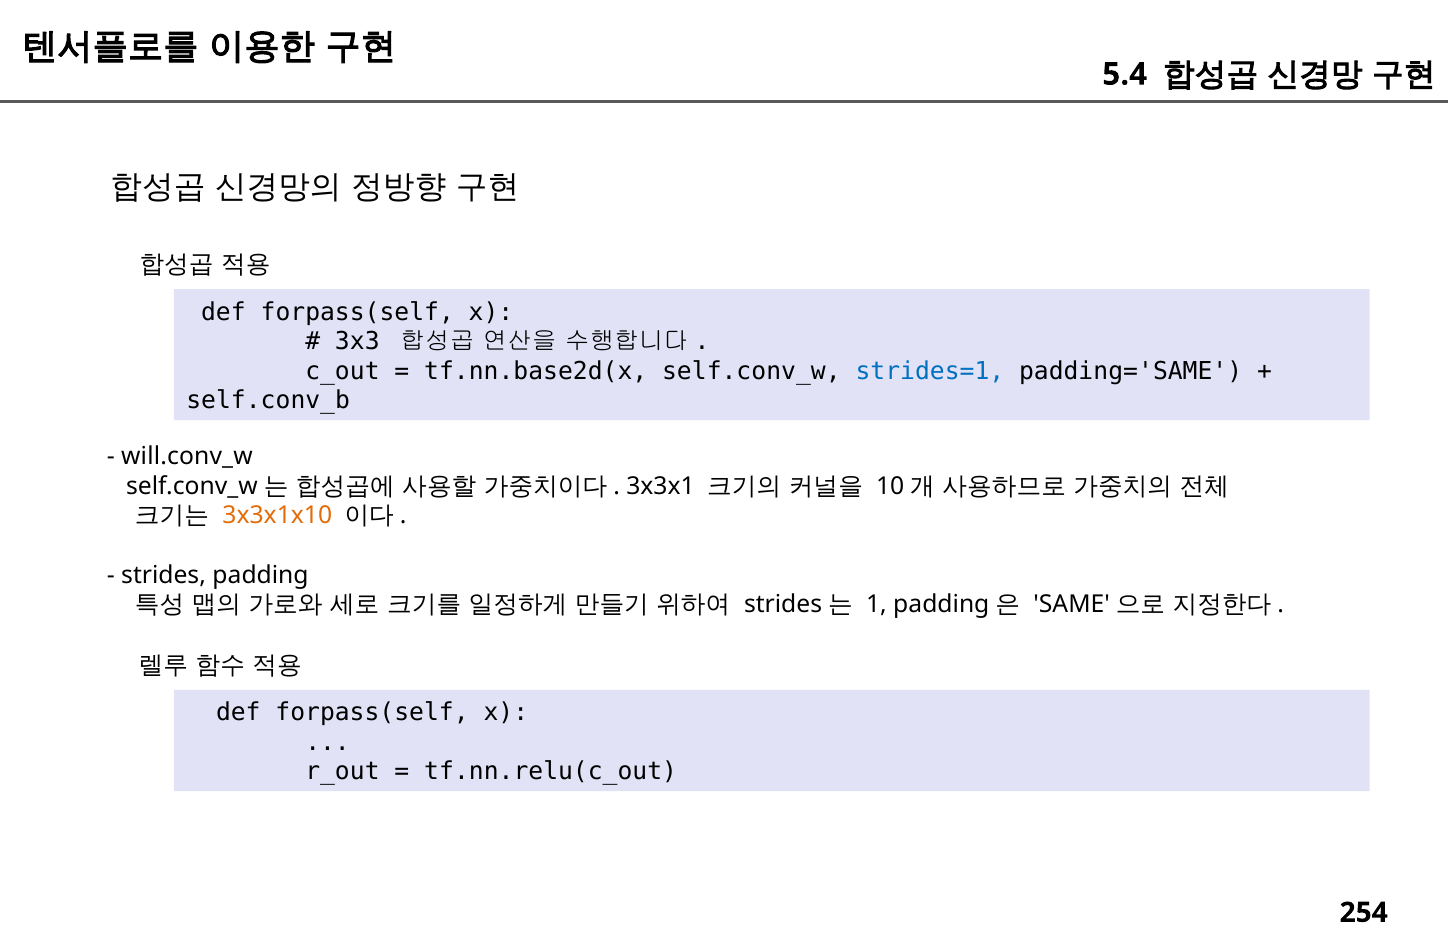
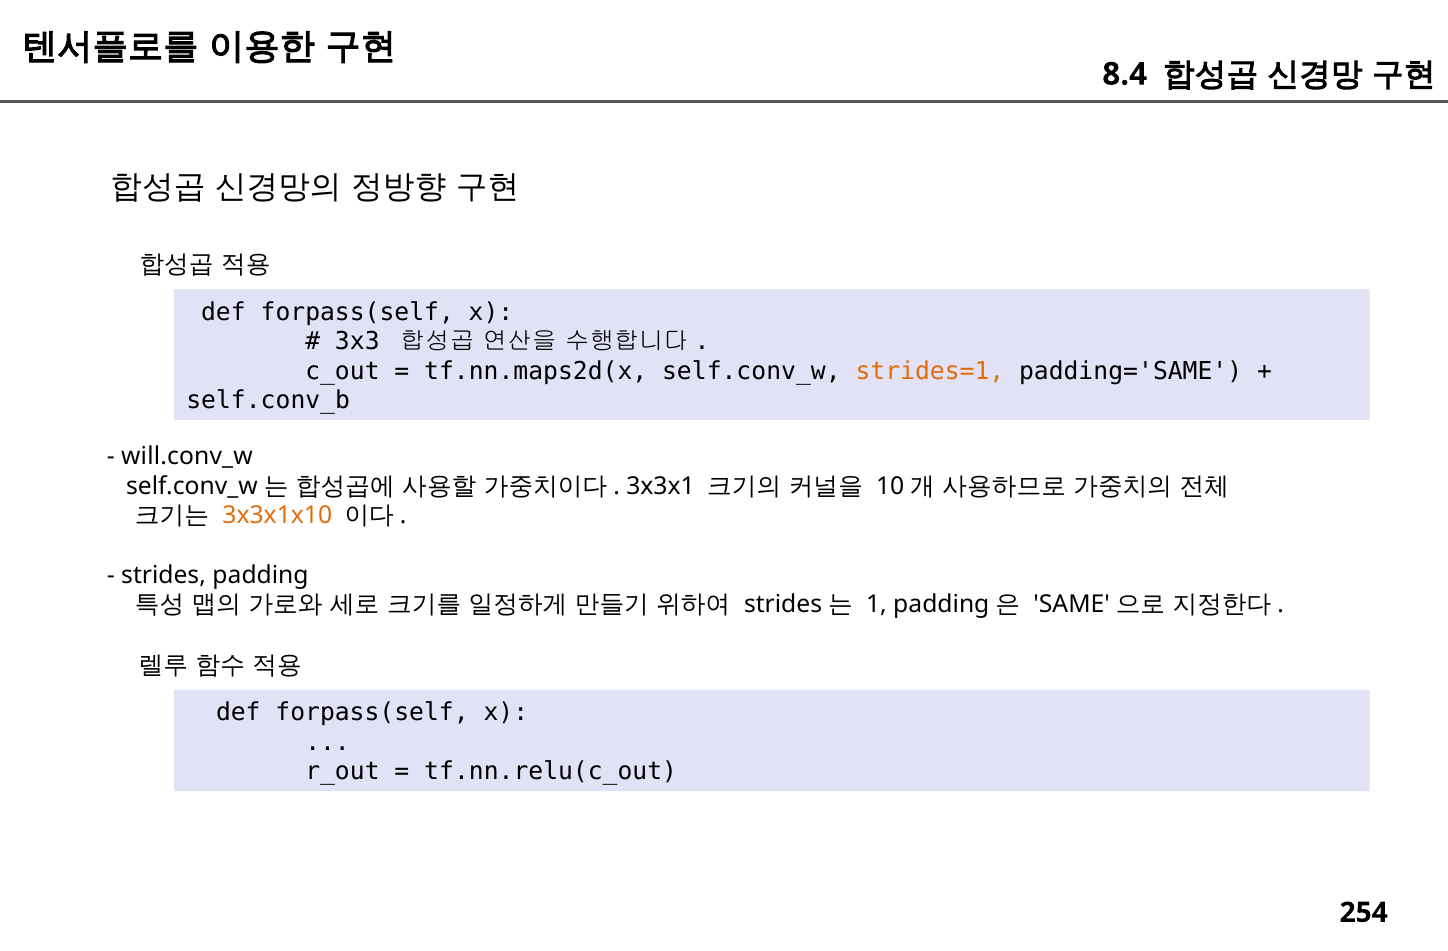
5.4: 5.4 -> 8.4 (1125, 74)
tf.nn.base2d(x: tf.nn.base2d(x -> tf.nn.maps2d(x (536, 371)
strides=1 colour: blue -> orange (930, 371)
